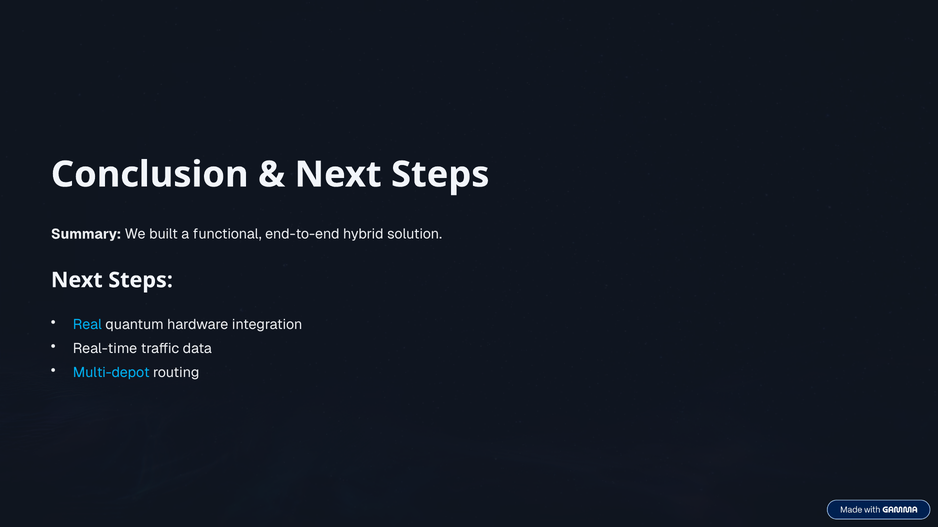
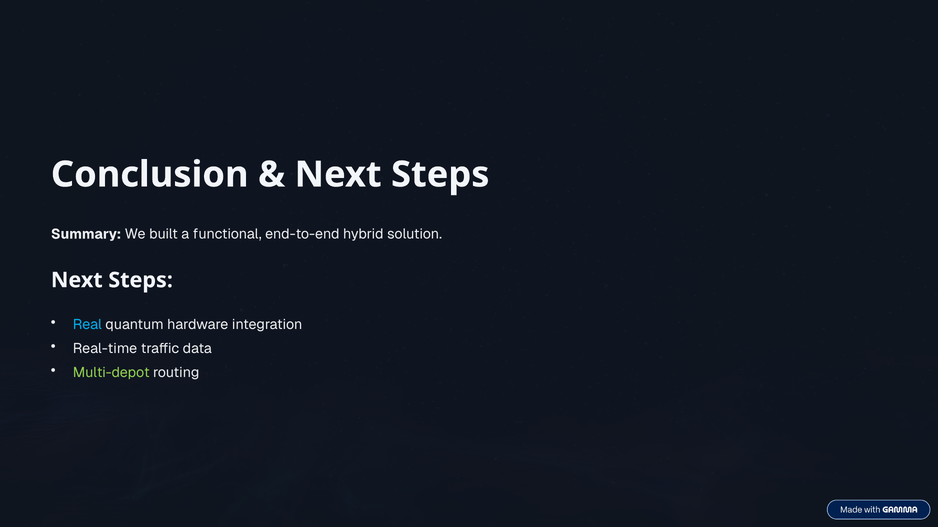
Multi-depot colour: light blue -> light green (111, 373)
